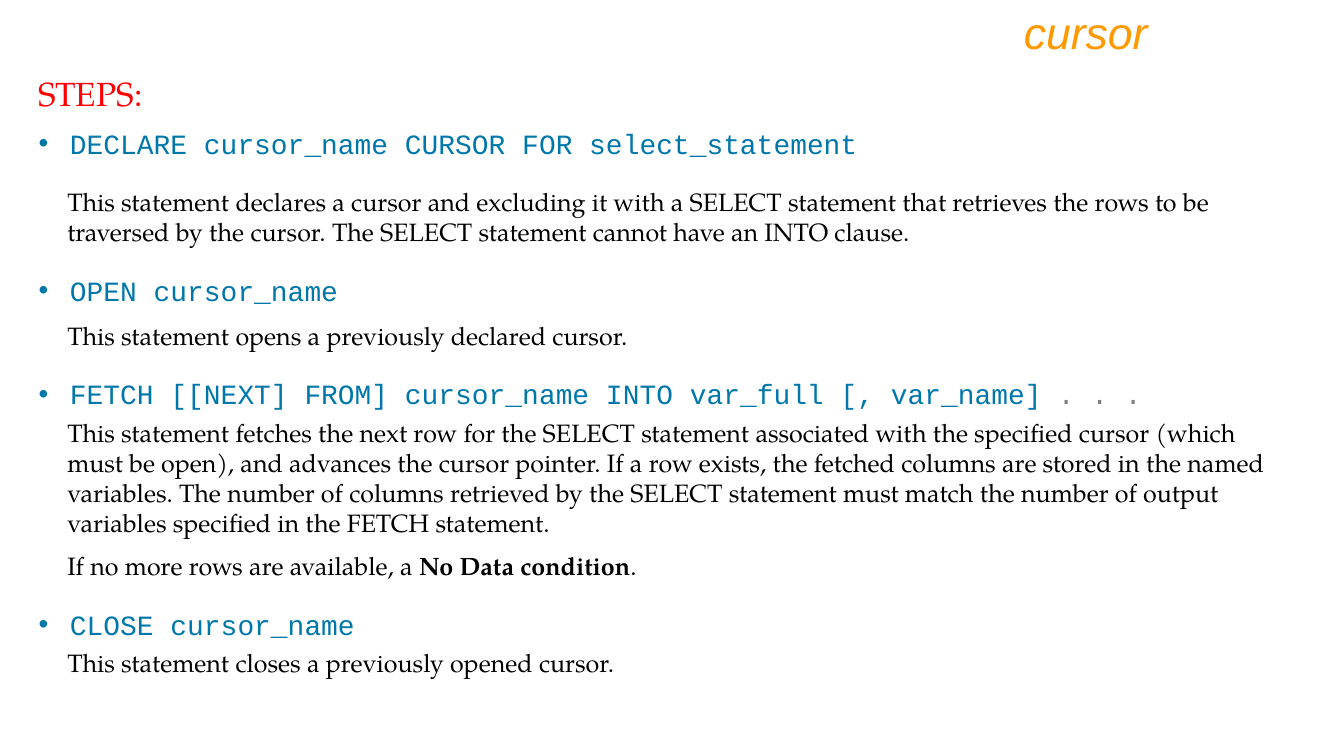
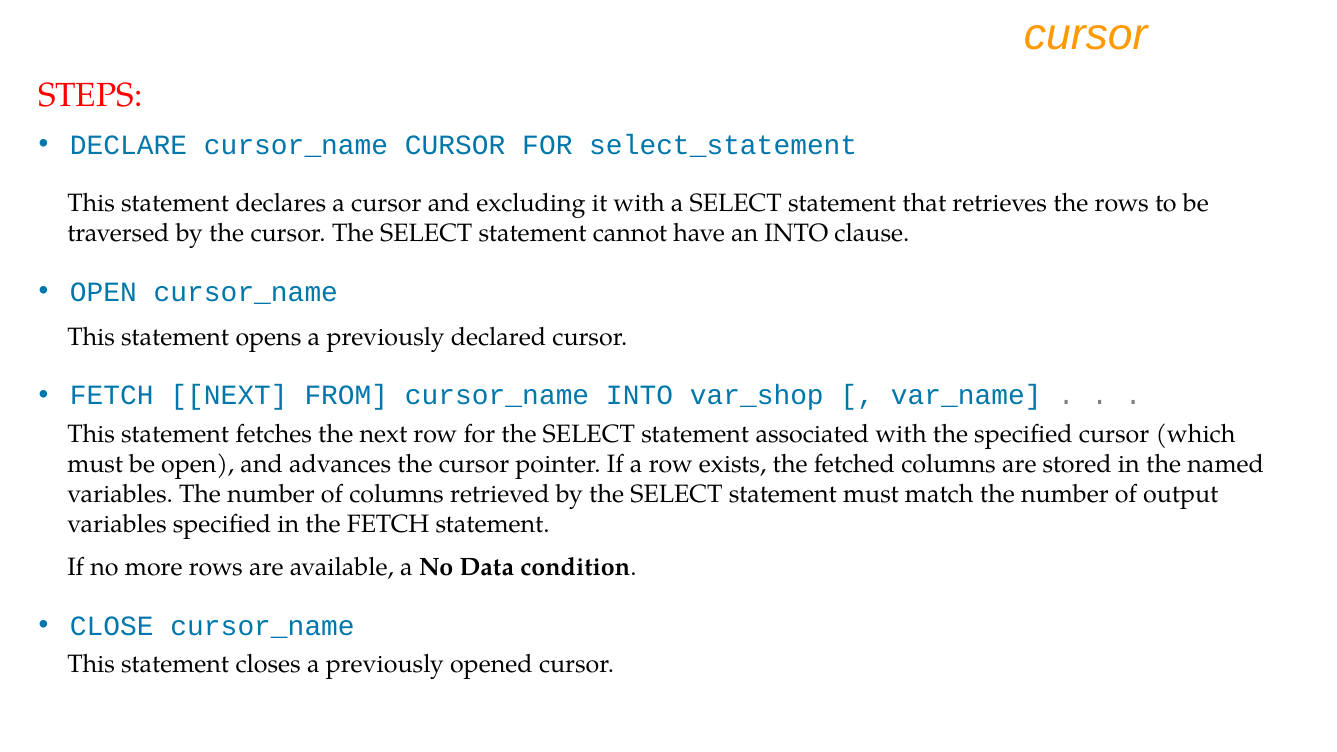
var_full: var_full -> var_shop (757, 396)
